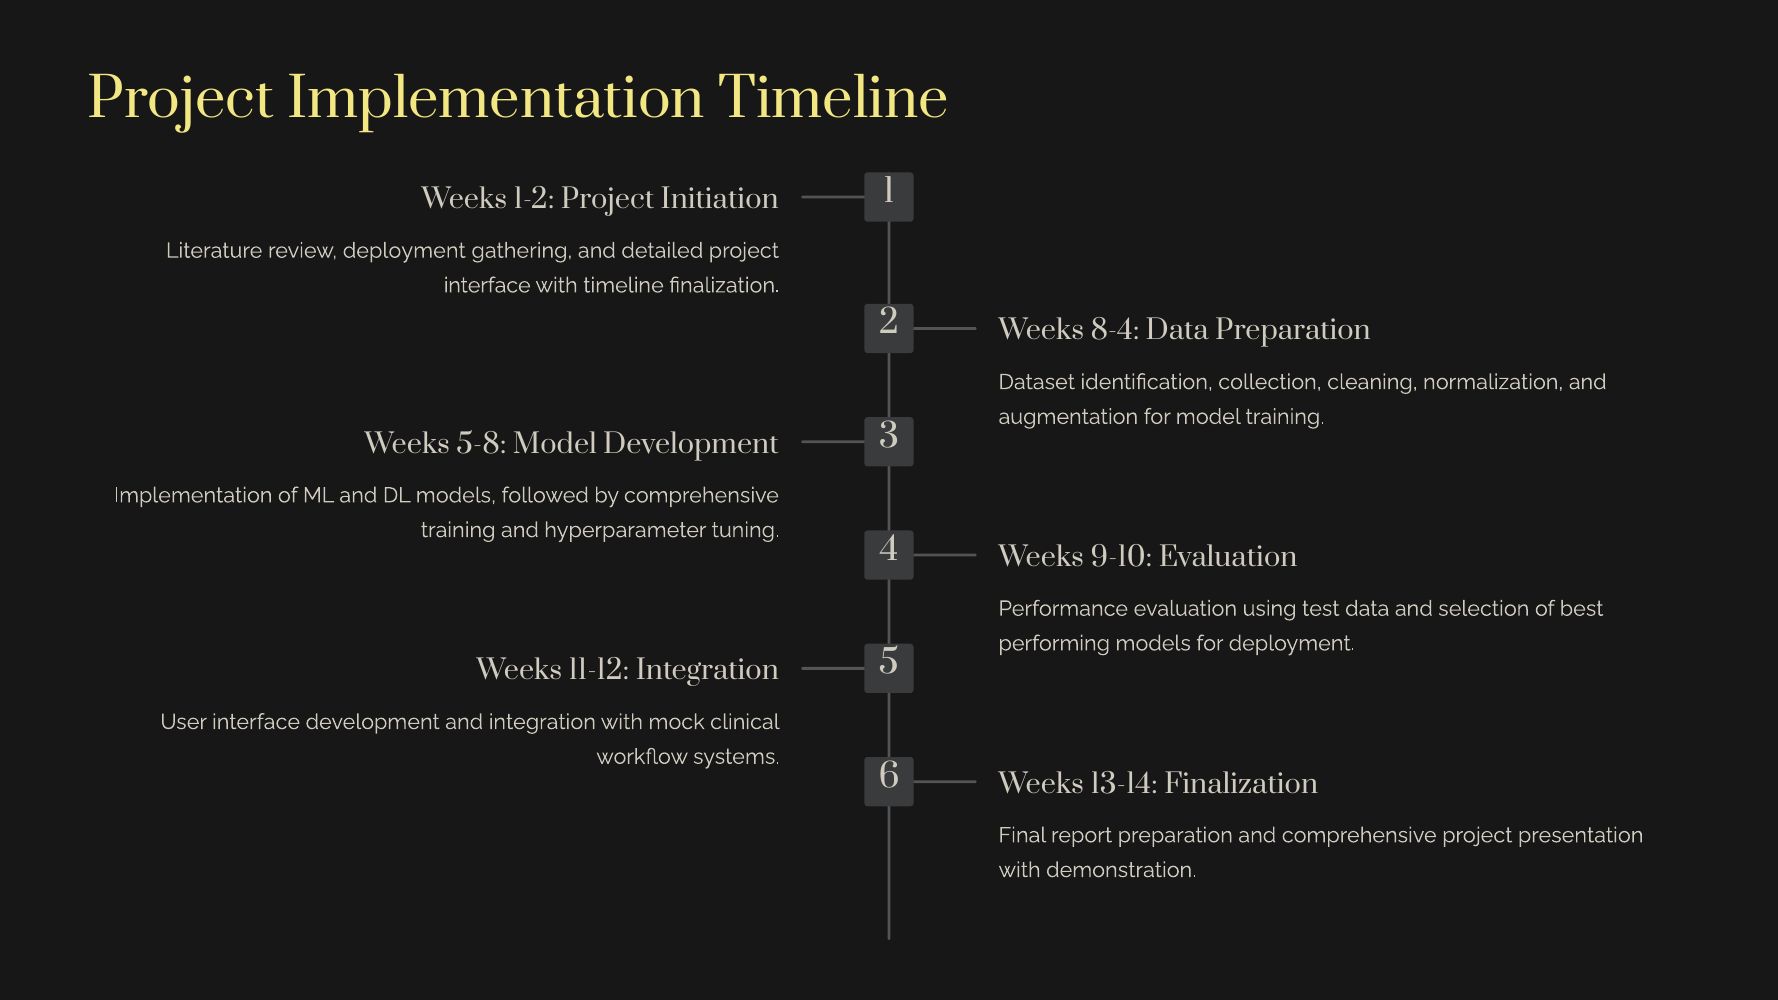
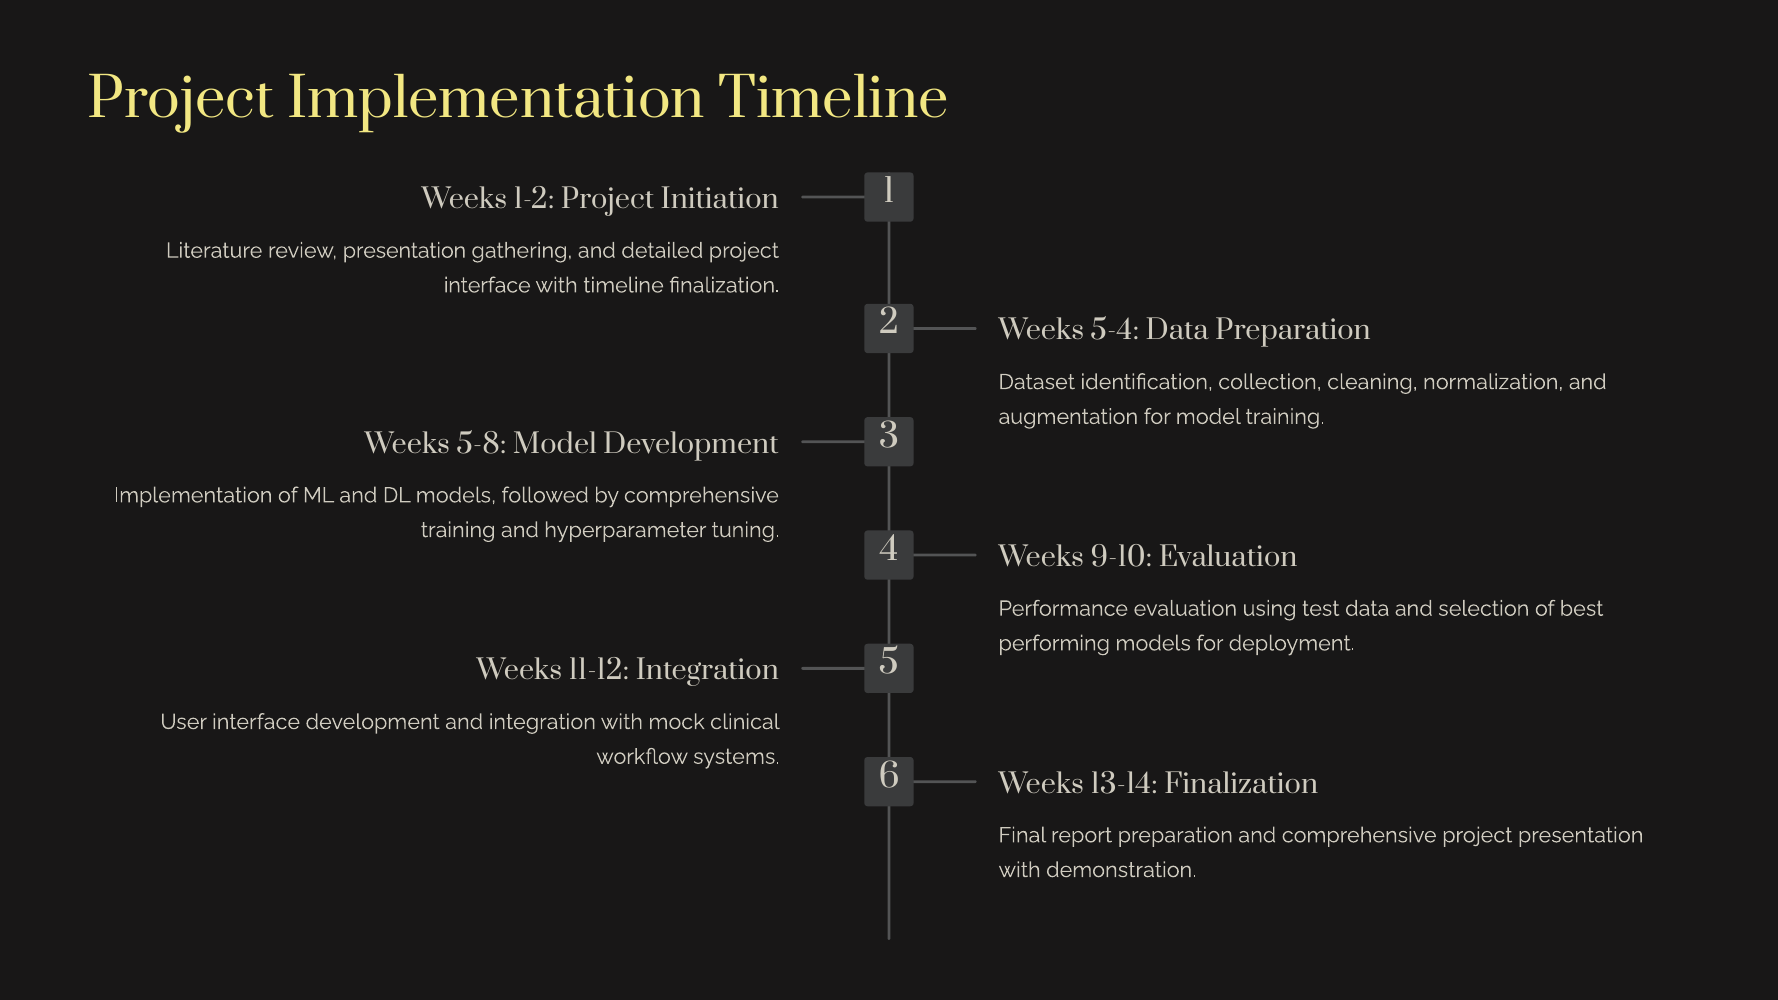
review deployment: deployment -> presentation (404, 251)
8-4: 8-4 -> 5-4 (1115, 331)
